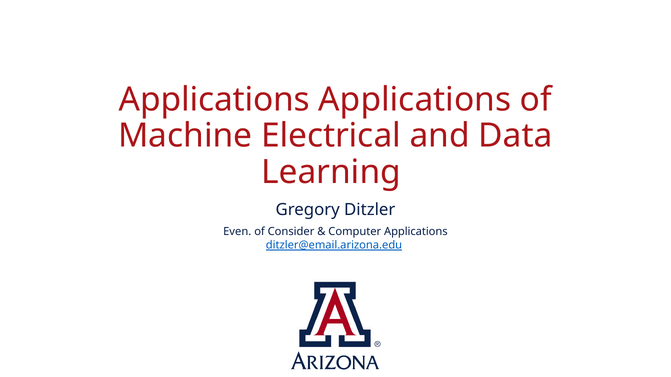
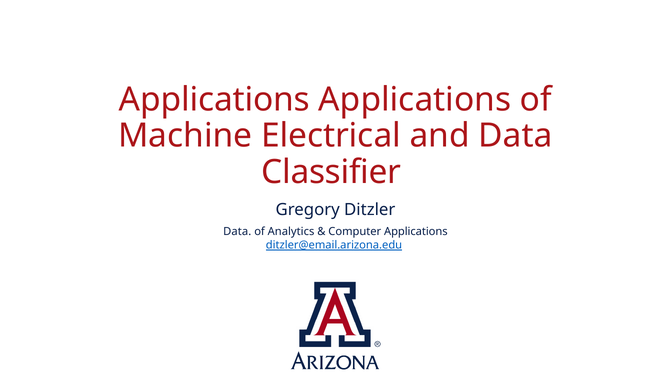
Learning: Learning -> Classifier (331, 172)
Even: Even -> Data (237, 232)
Consider: Consider -> Analytics (291, 232)
